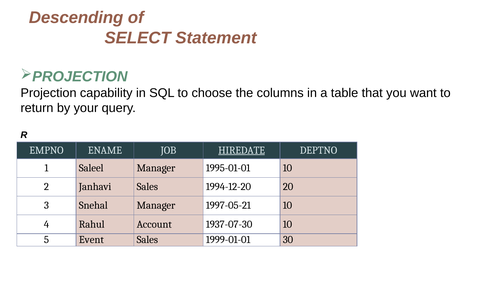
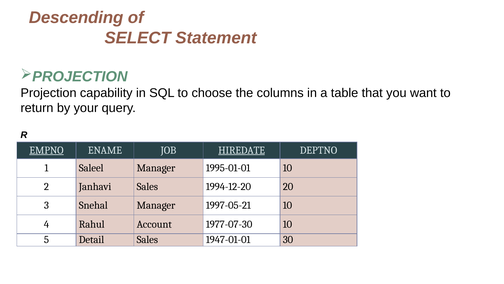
EMPNO underline: none -> present (46, 150)
1937-07-30: 1937-07-30 -> 1977-07-30 (229, 224)
Event: Event -> Detail (91, 239)
1999-01-01: 1999-01-01 -> 1947-01-01 (228, 239)
